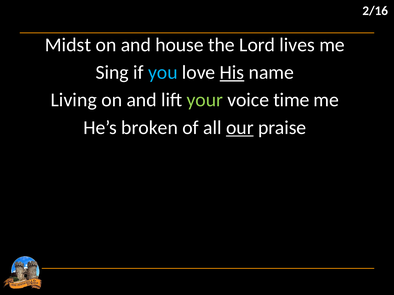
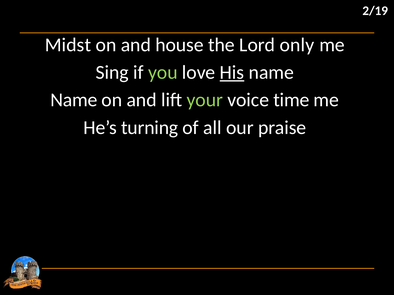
2/16: 2/16 -> 2/19 (375, 11)
lives: lives -> only (297, 45)
you colour: light blue -> light green (163, 73)
Living: Living -> Name (74, 100)
broken: broken -> turning (150, 128)
our underline: present -> none (240, 128)
